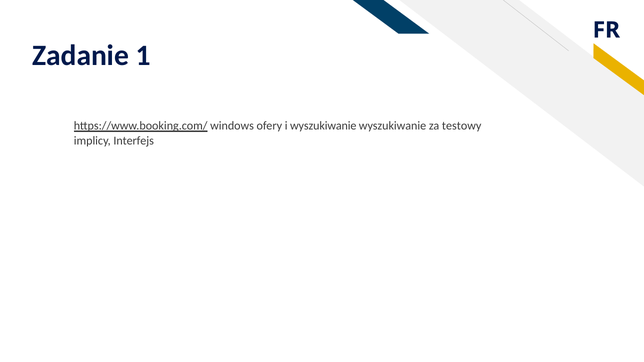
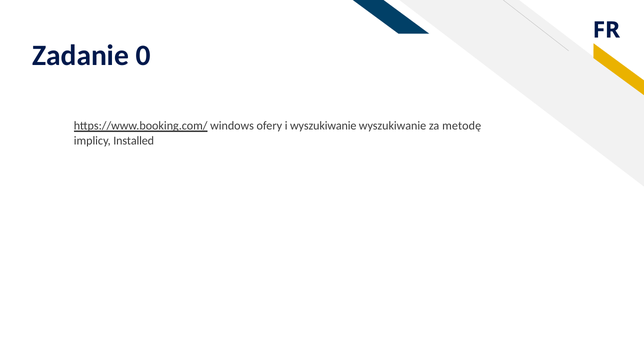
1: 1 -> 0 (143, 56)
testowy: testowy -> metodę (462, 126)
Interfejs: Interfejs -> Installed (134, 141)
